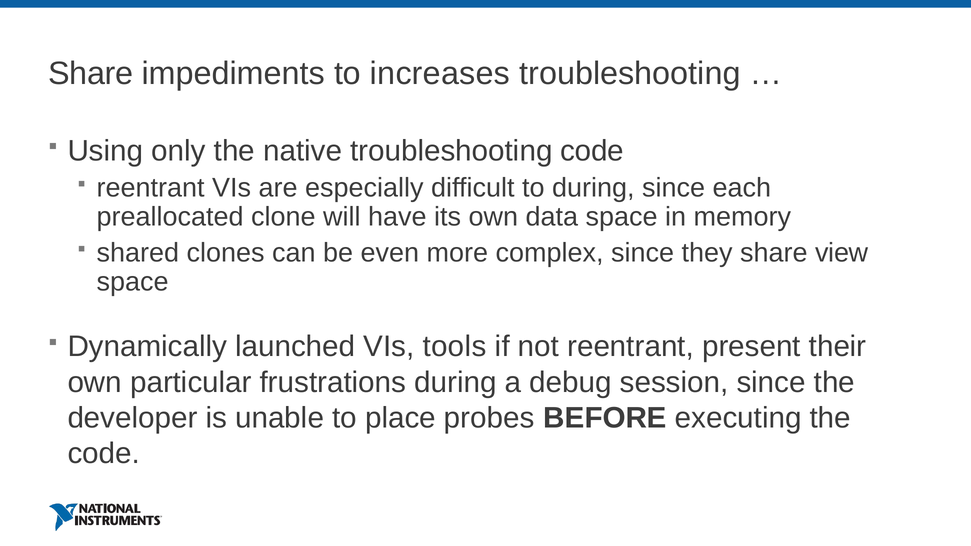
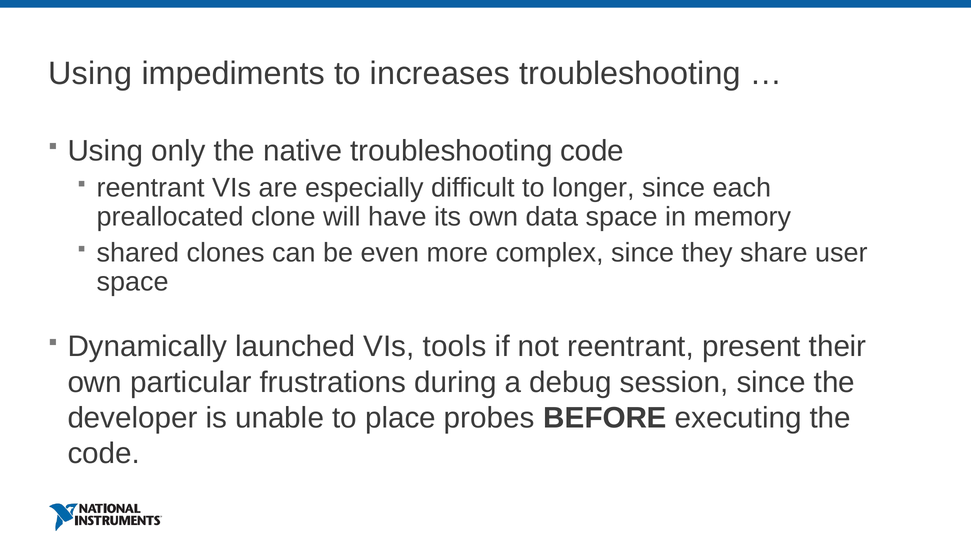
Share: Share -> Using (90, 74)
to during: during -> longer (594, 188)
view: view -> user (842, 253)
